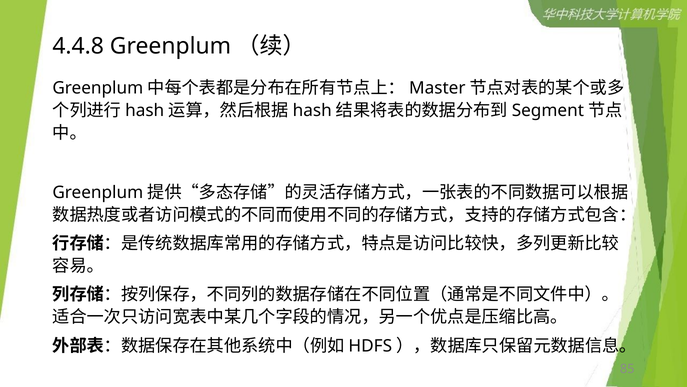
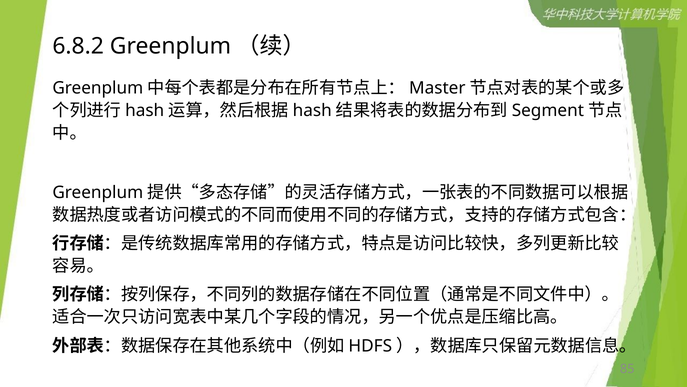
4.4.8: 4.4.8 -> 6.8.2 (78, 46)
